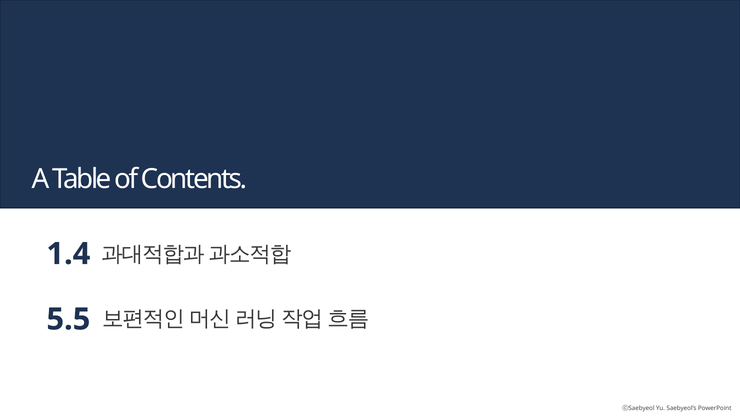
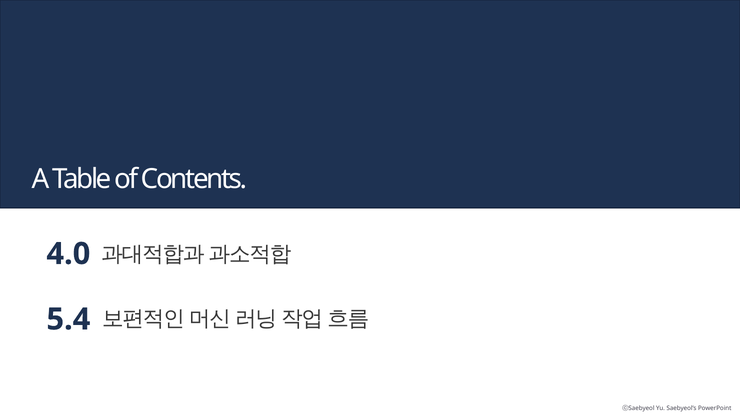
1.4: 1.4 -> 4.0 (68, 254)
5.5: 5.5 -> 5.4 (68, 320)
